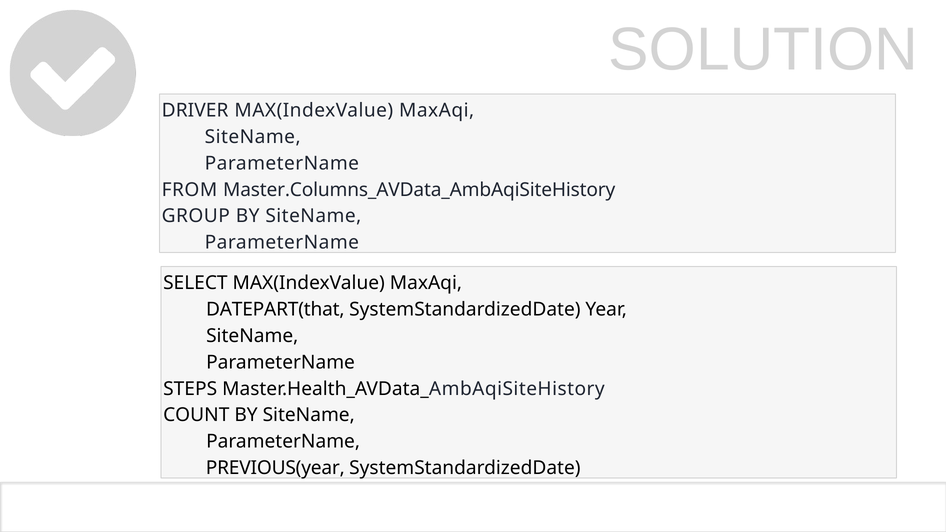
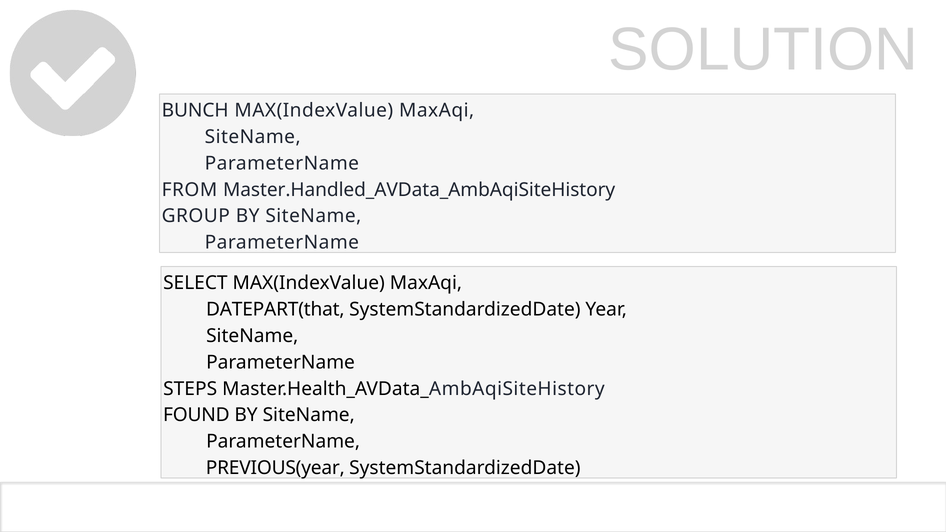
DRIVER: DRIVER -> BUNCH (195, 110)
Master.Columns_AVData_AmbAqiSiteHistory: Master.Columns_AVData_AmbAqiSiteHistory -> Master.Handled_AVData_AmbAqiSiteHistory (419, 190)
COUNT: COUNT -> FOUND (196, 415)
